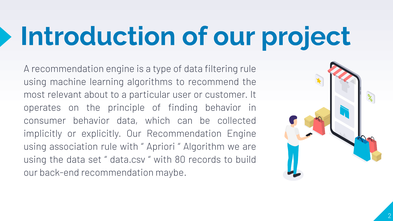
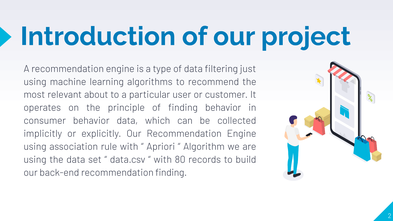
filtering rule: rule -> just (248, 69)
recommendation maybe: maybe -> finding (171, 173)
